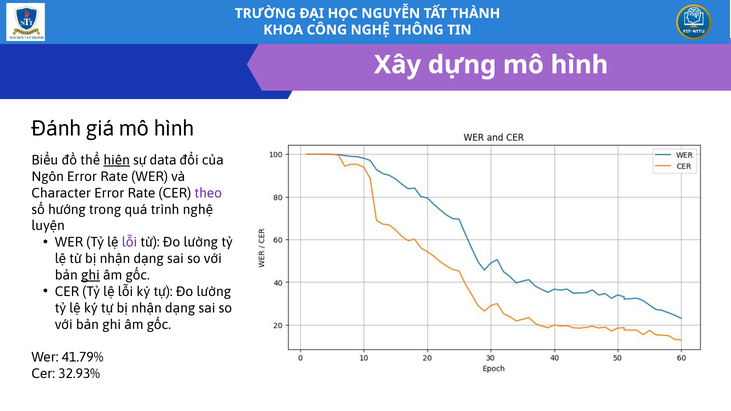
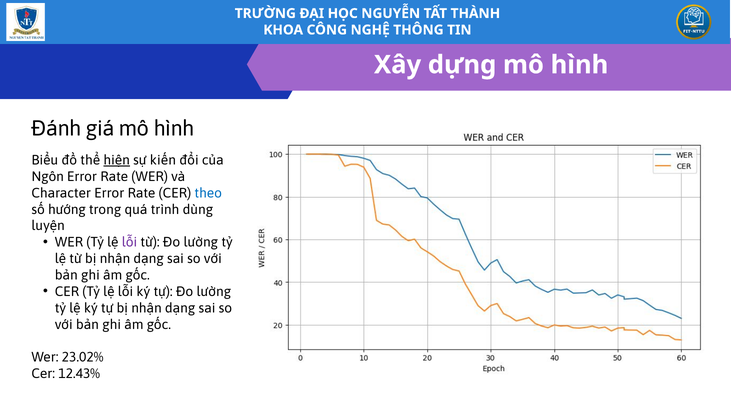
data: data -> kiến (163, 160)
theo colour: purple -> blue (208, 193)
trình nghệ: nghệ -> dùng (198, 210)
ghi underline: present -> none (90, 275)
41.79%: 41.79% -> 23.02% (83, 358)
32.93%: 32.93% -> 12.43% (79, 374)
